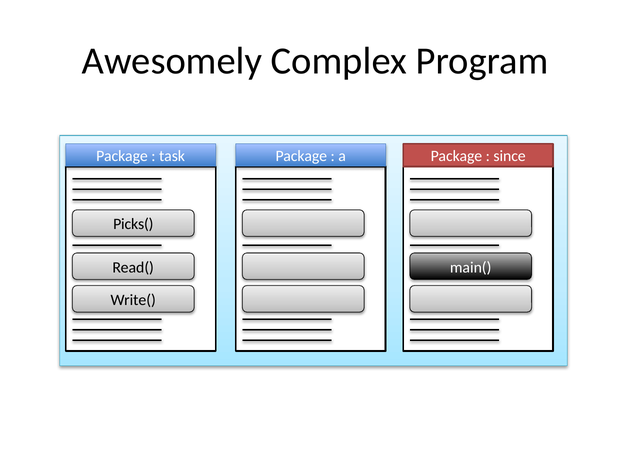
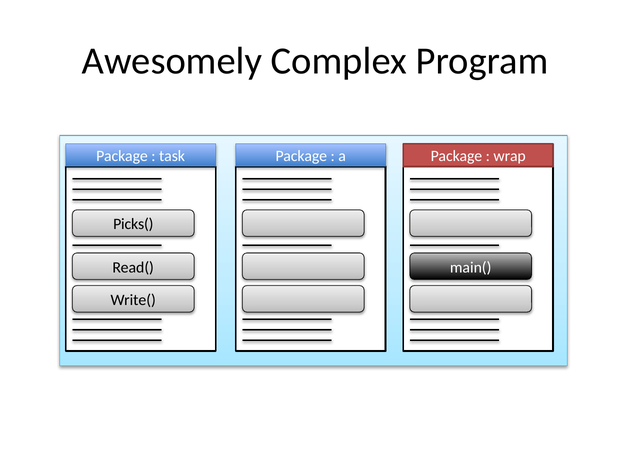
since: since -> wrap (510, 156)
